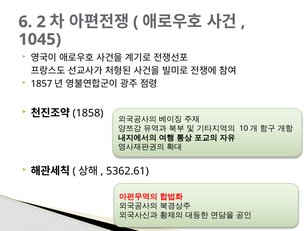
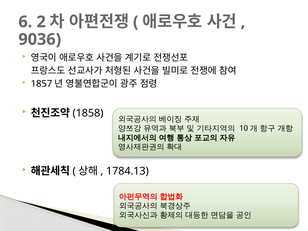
1045: 1045 -> 9036 (40, 39)
5362.61: 5362.61 -> 1784.13 (127, 171)
